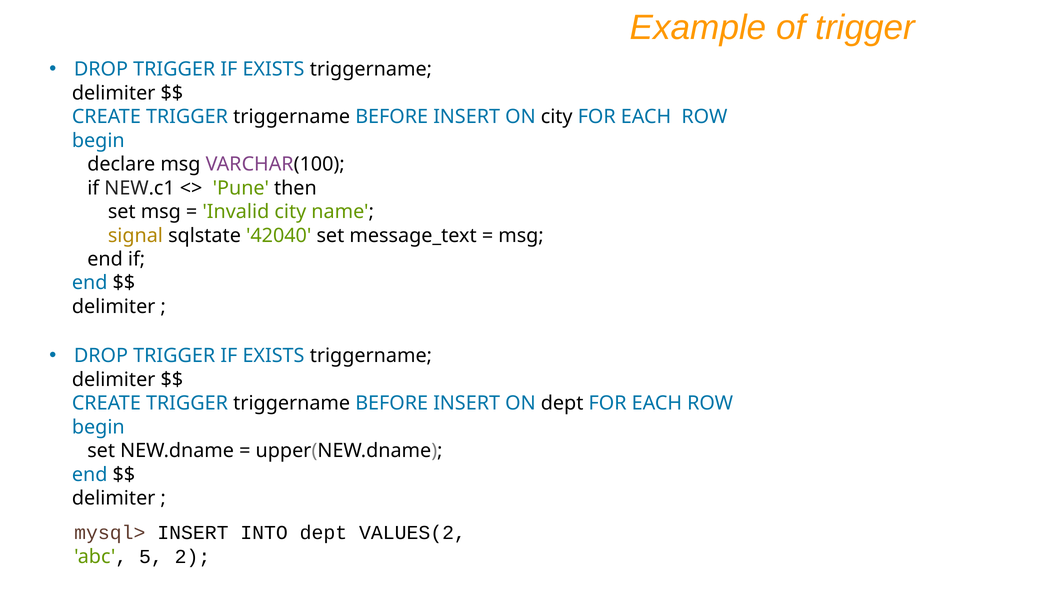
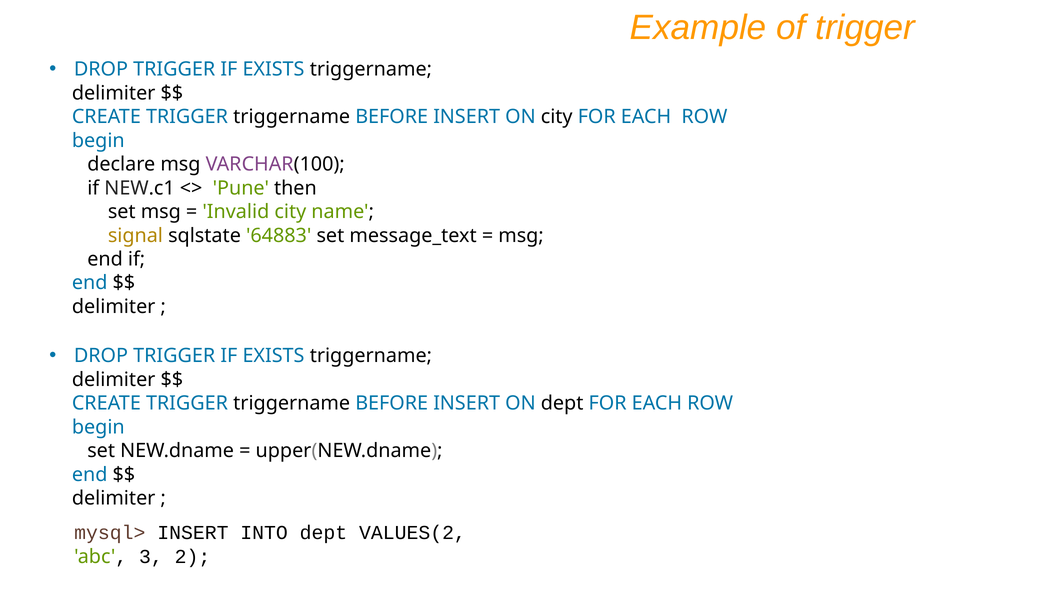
42040: 42040 -> 64883 (279, 236)
5: 5 -> 3 (151, 557)
